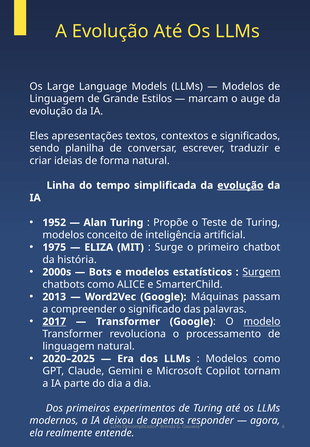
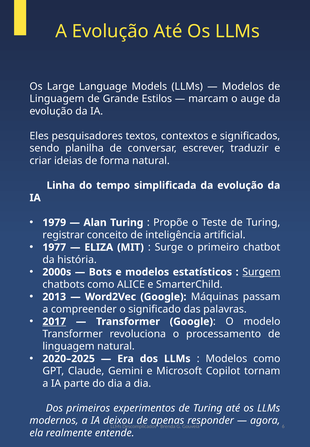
apresentações: apresentações -> pesquisadores (87, 136)
evolução underline: present -> none (240, 186)
1952: 1952 -> 1979 (54, 223)
modelos: modelos -> registrar (63, 235)
1975: 1975 -> 1977 (54, 248)
modelo underline: present -> none (262, 322)
